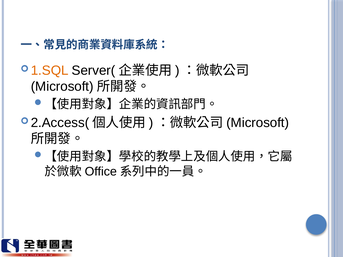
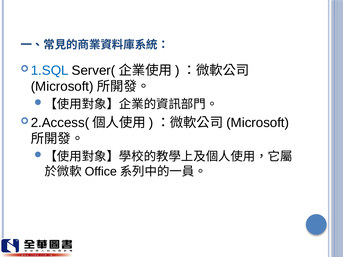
1.SQL colour: orange -> blue (50, 71)
